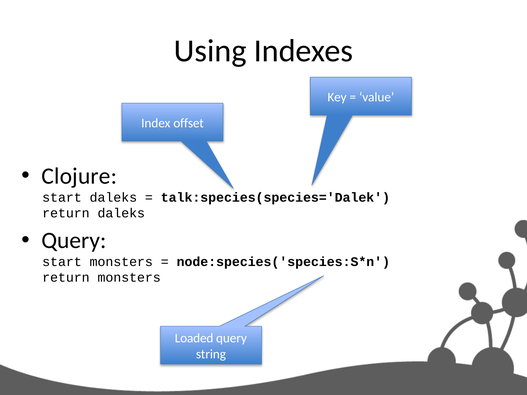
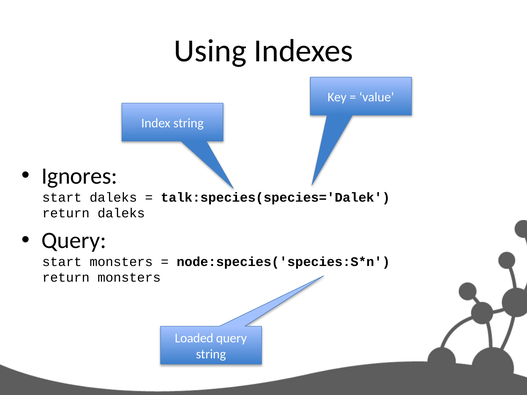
Index offset: offset -> string (188, 123)
Clojure: Clojure -> Ignores (79, 176)
